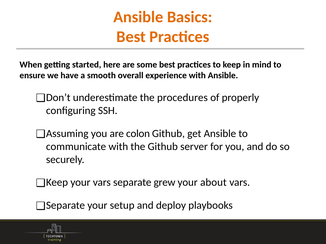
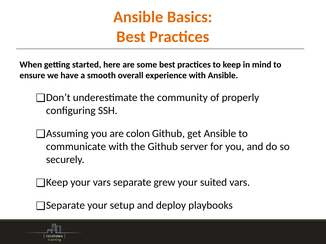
procedures: procedures -> community (182, 98)
about: about -> suited (214, 183)
